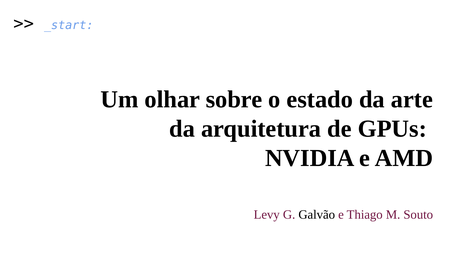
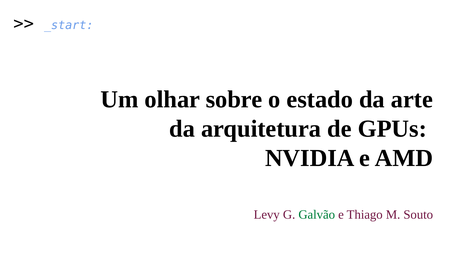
Galvão colour: black -> green (317, 214)
